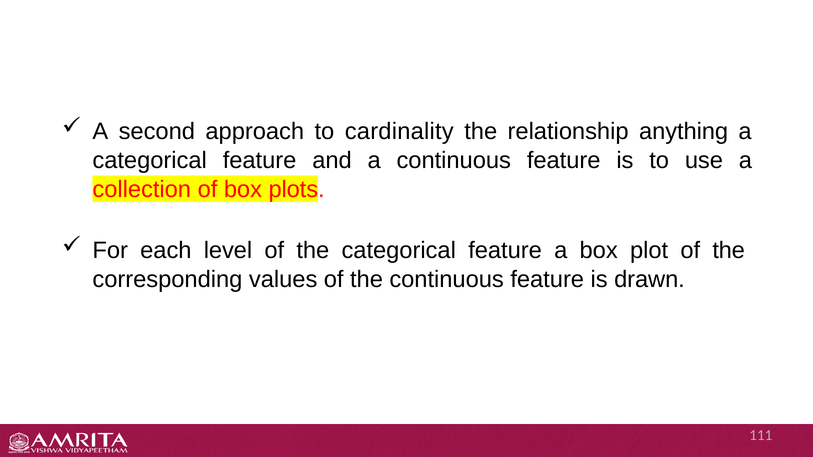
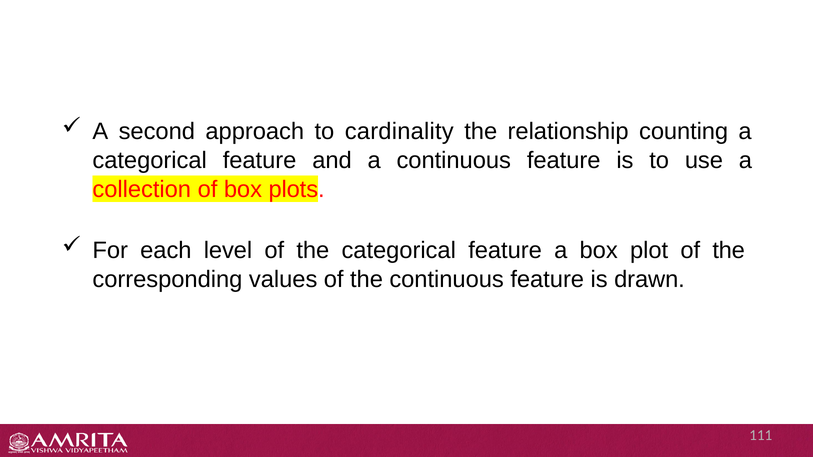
anything: anything -> counting (684, 131)
